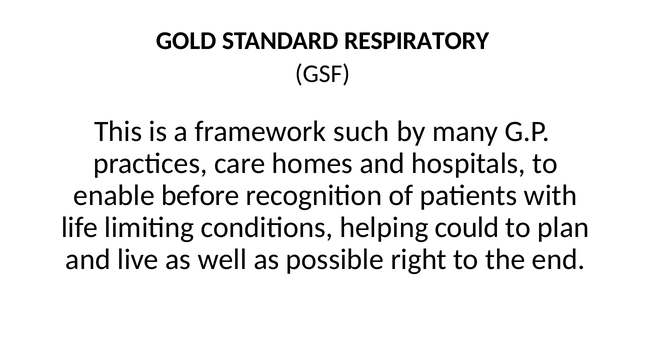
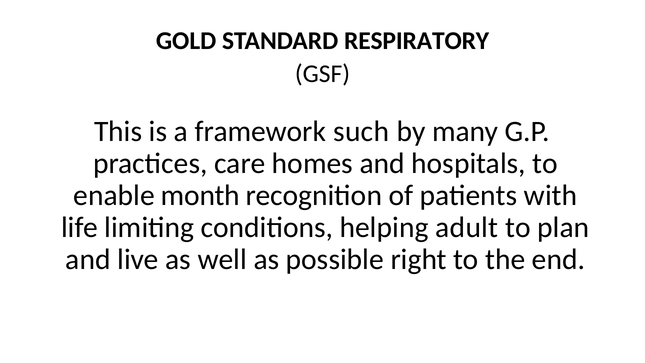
before: before -> month (200, 195)
could: could -> adult (467, 227)
